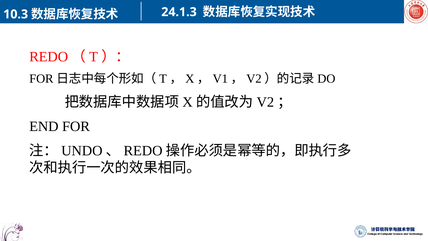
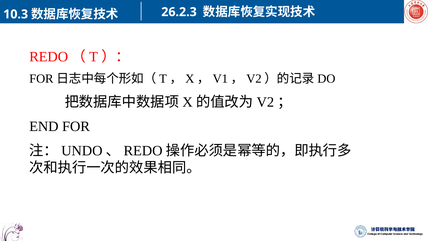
24.1.3: 24.1.3 -> 26.2.3 (179, 12)
